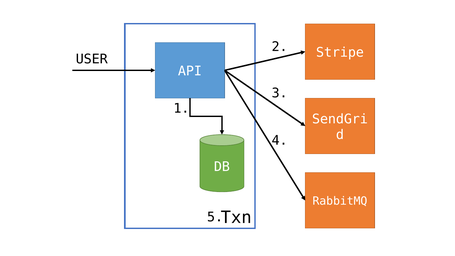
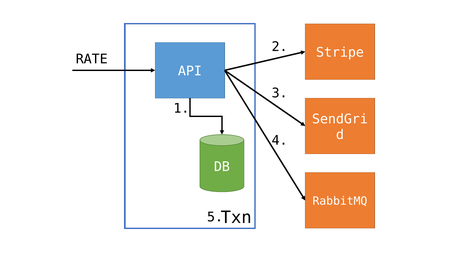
USER: USER -> RATE (92, 59)
